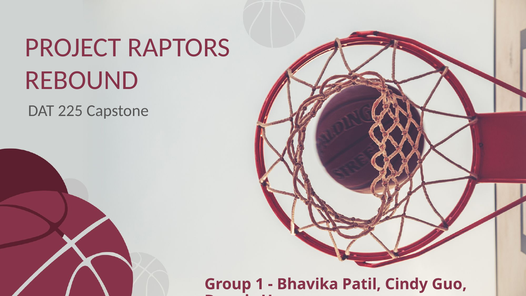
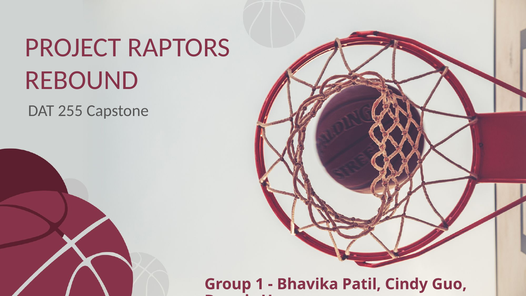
225: 225 -> 255 (70, 111)
